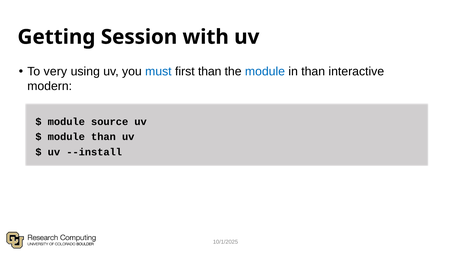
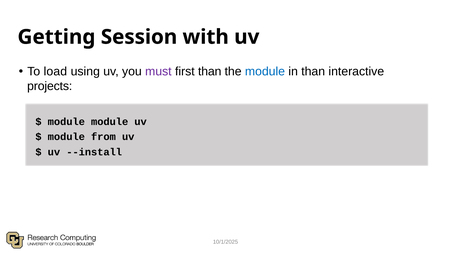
very: very -> load (55, 72)
must colour: blue -> purple (158, 72)
modern: modern -> projects (50, 87)
module source: source -> module (110, 122)
module than: than -> from (103, 137)
